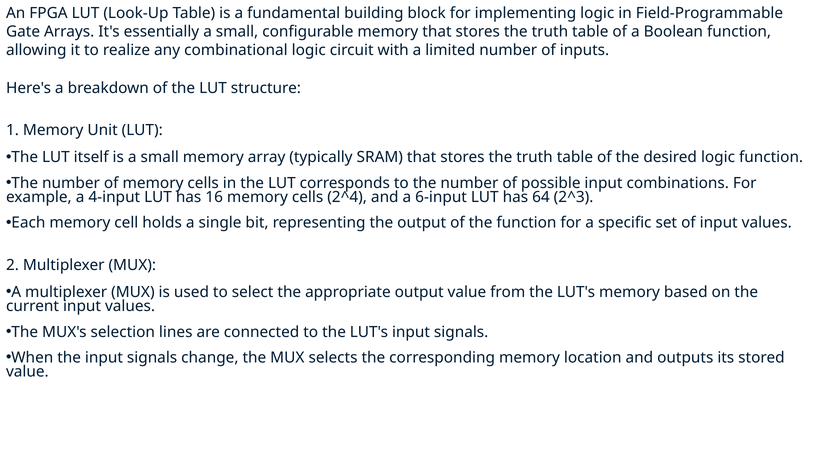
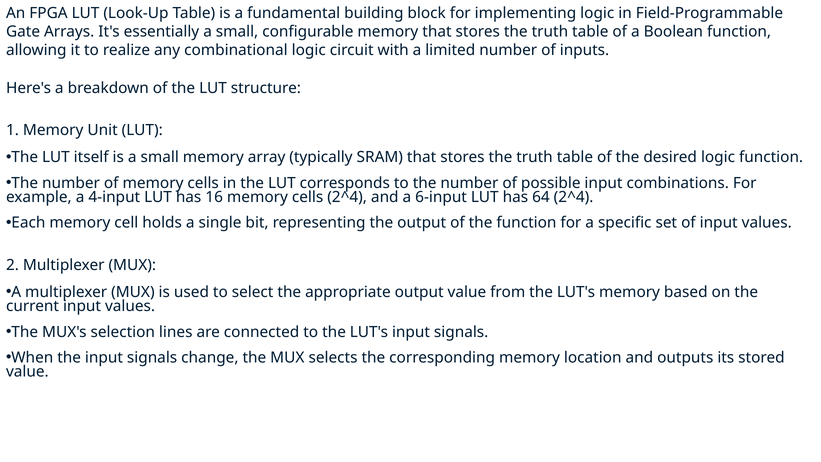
64 2^3: 2^3 -> 2^4 (574, 197)
